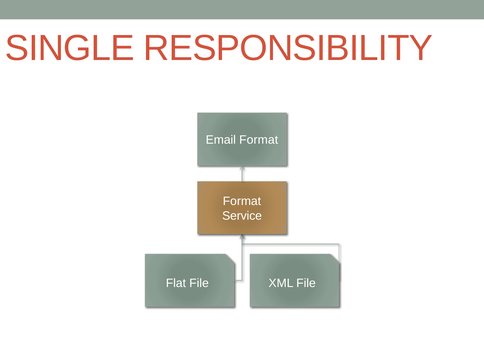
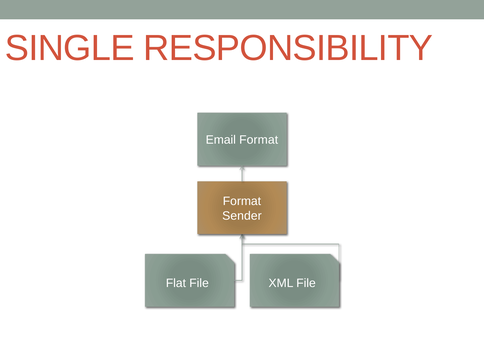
Service: Service -> Sender (242, 216)
